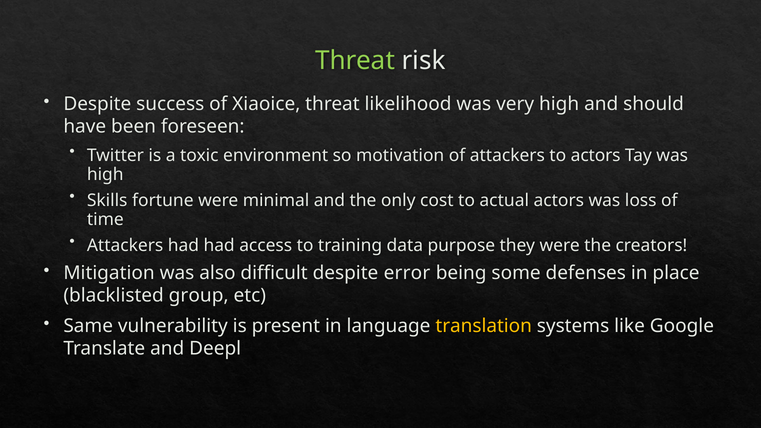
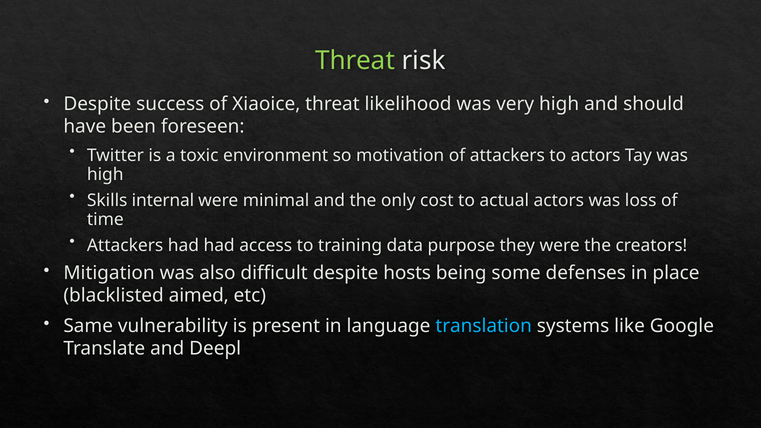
fortune: fortune -> internal (163, 201)
error: error -> hosts (407, 273)
group: group -> aimed (199, 296)
translation colour: yellow -> light blue (484, 326)
